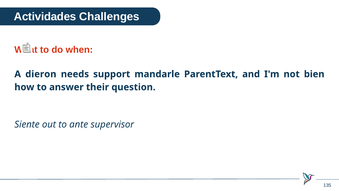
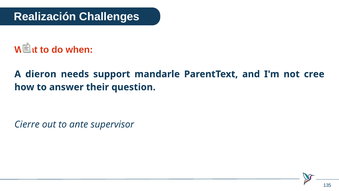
Actividades: Actividades -> Realización (45, 17)
bien: bien -> cree (314, 74)
Siente: Siente -> Cierre (27, 124)
